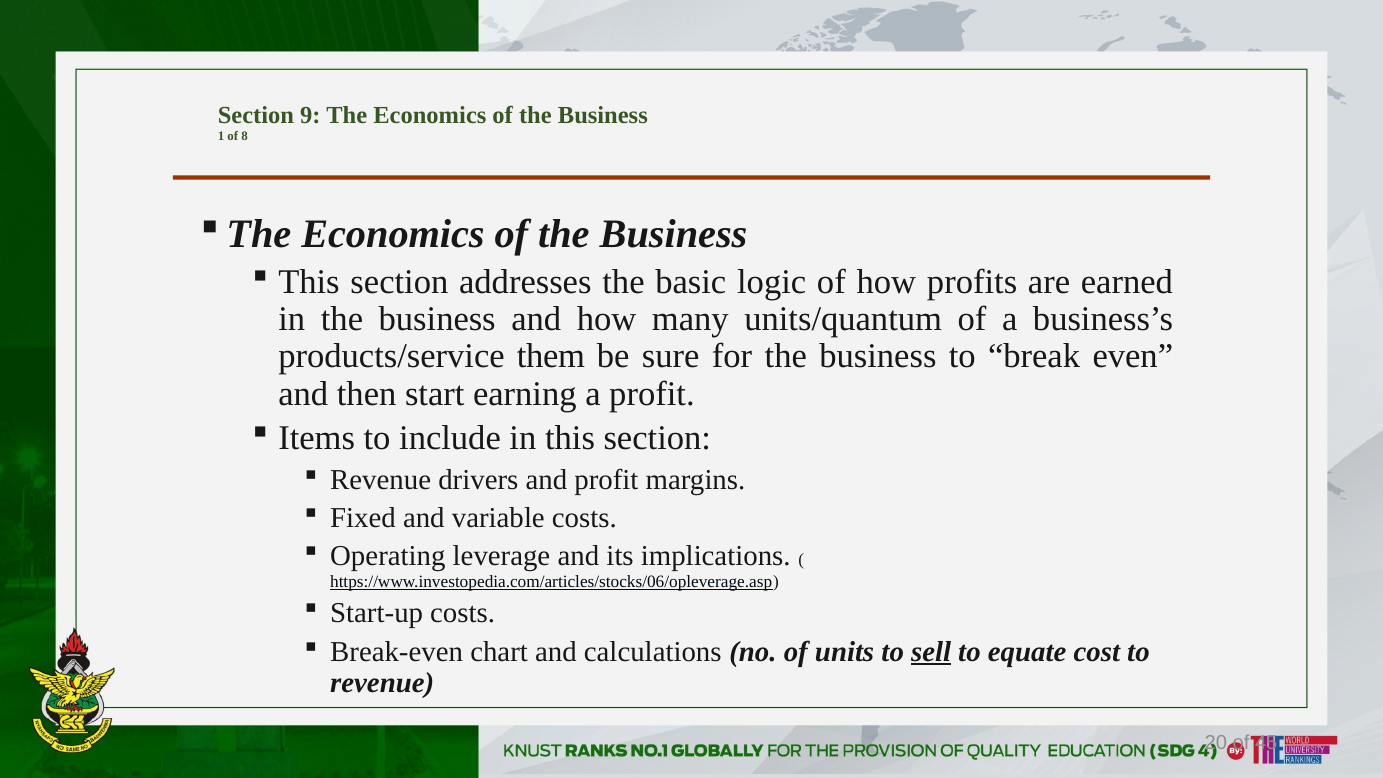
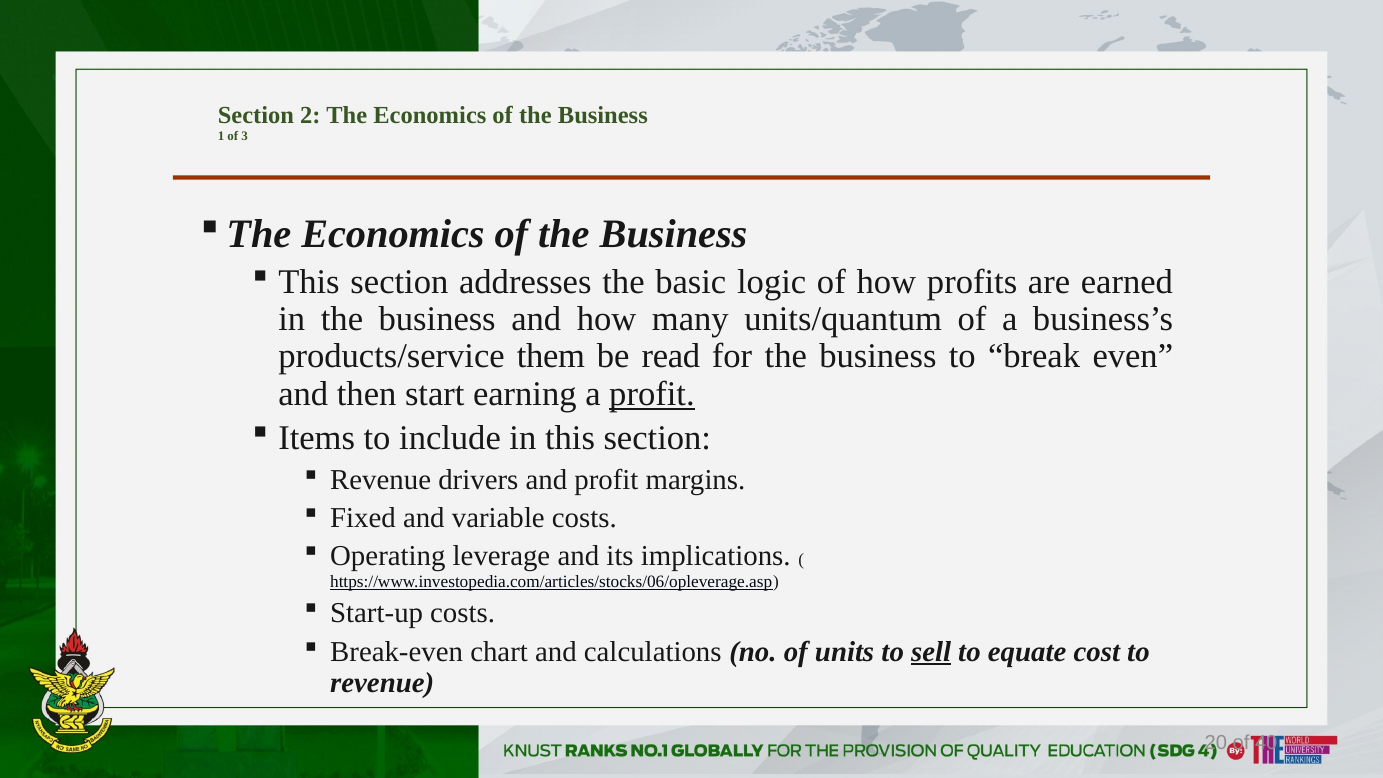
9: 9 -> 2 (310, 115)
8: 8 -> 3 (245, 136)
sure: sure -> read (671, 357)
profit underline: none -> present (652, 394)
45: 45 -> 40 (1266, 743)
